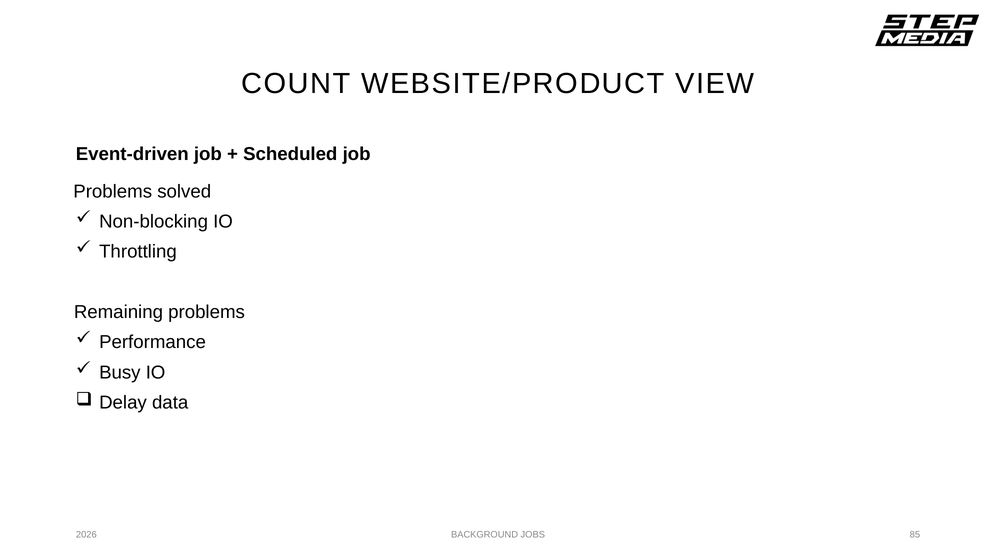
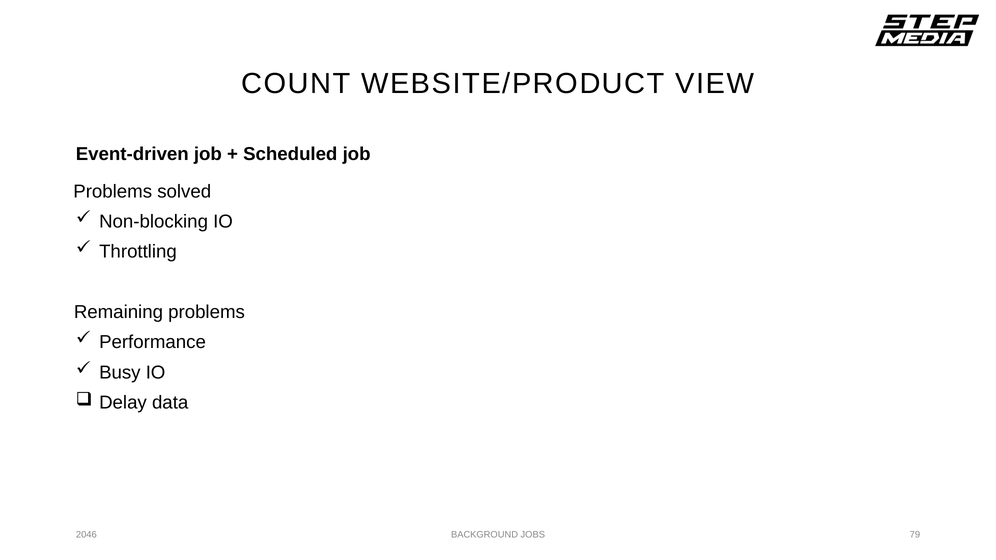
2026: 2026 -> 2046 (86, 535)
85: 85 -> 79 (915, 535)
